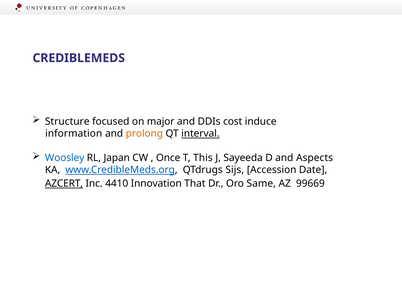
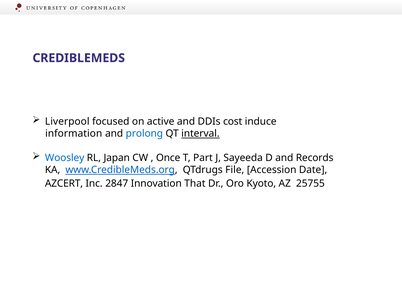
Structure: Structure -> Liverpool (67, 121)
major: major -> active (161, 121)
prolong colour: orange -> blue (144, 133)
This: This -> Part (203, 158)
Aspects: Aspects -> Records (315, 158)
Sijs: Sijs -> File (235, 170)
AZCERT underline: present -> none (64, 183)
4410: 4410 -> 2847 (117, 183)
Same: Same -> Kyoto (261, 183)
99669: 99669 -> 25755 (310, 183)
